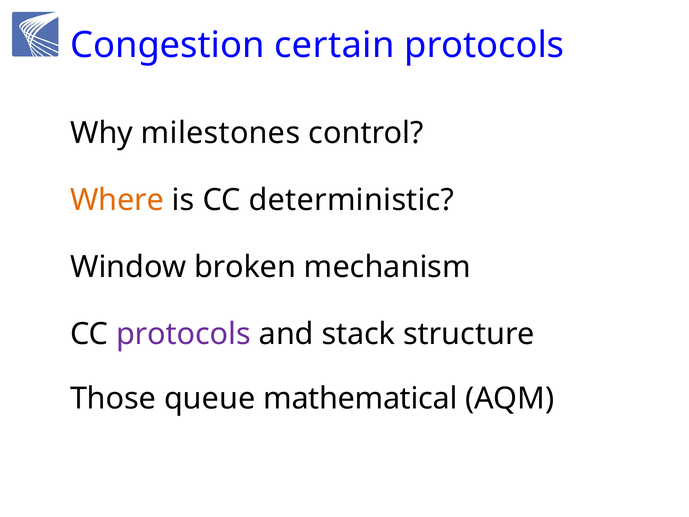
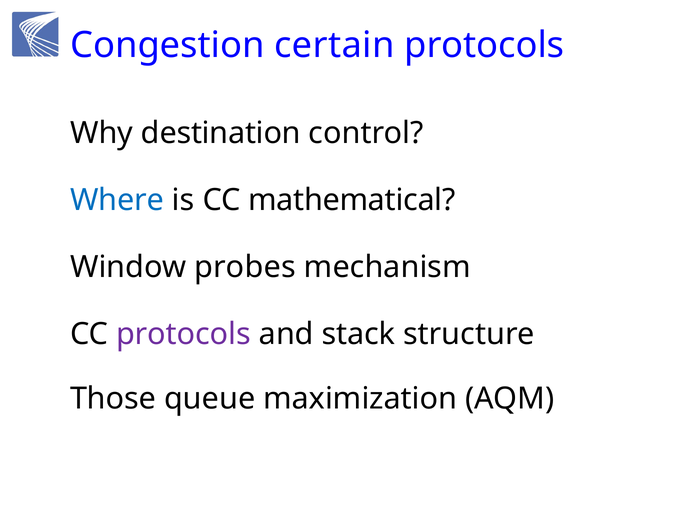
milestones: milestones -> destination (221, 133)
Where colour: orange -> blue (117, 200)
deterministic: deterministic -> mathematical (352, 200)
broken: broken -> probes (245, 267)
mathematical: mathematical -> maximization (360, 398)
